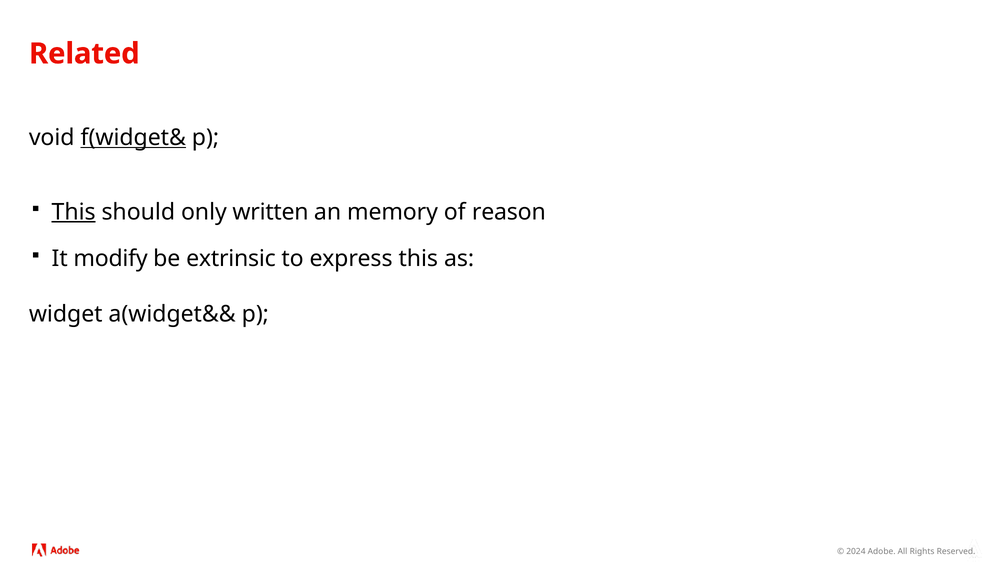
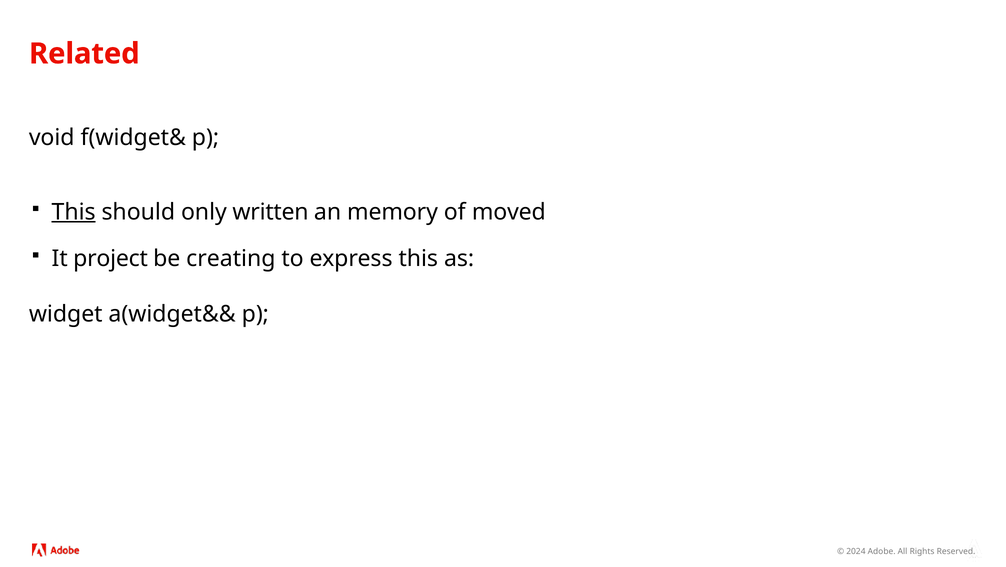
f(widget& underline: present -> none (133, 137)
reason: reason -> moved (509, 212)
modify: modify -> project (111, 258)
extrinsic: extrinsic -> creating (231, 258)
